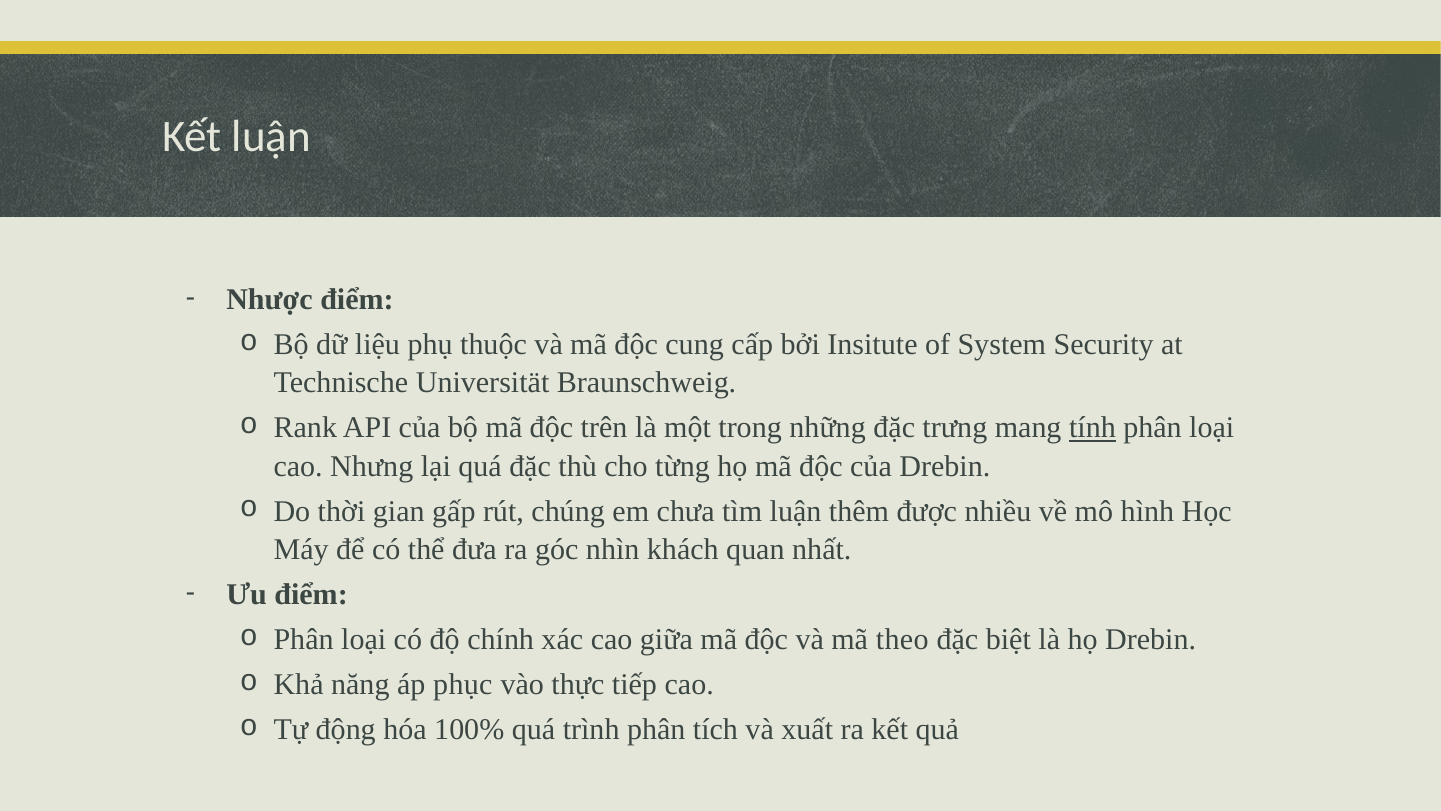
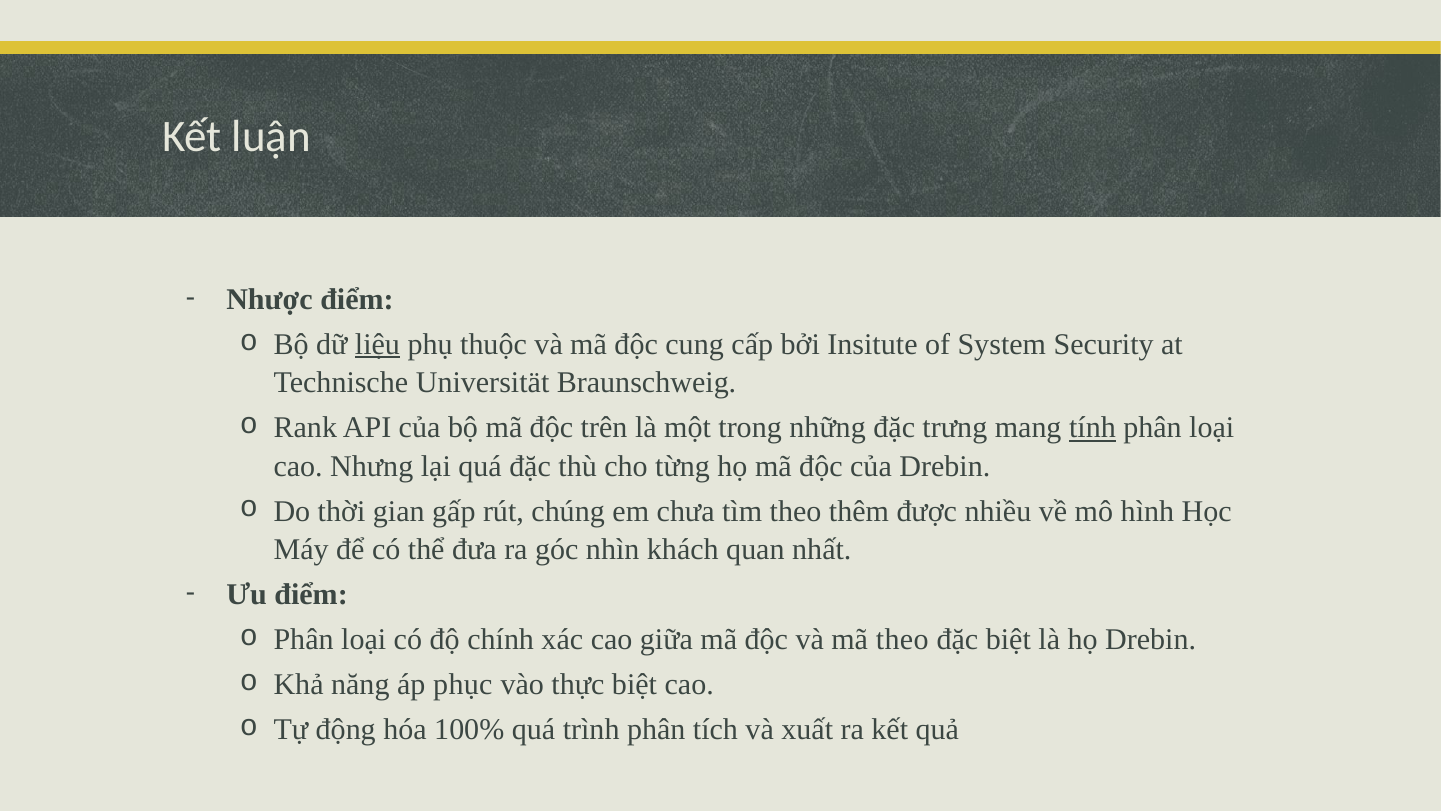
liệu underline: none -> present (377, 344)
tìm luận: luận -> theo (796, 511)
thực tiếp: tiếp -> biệt (634, 684)
